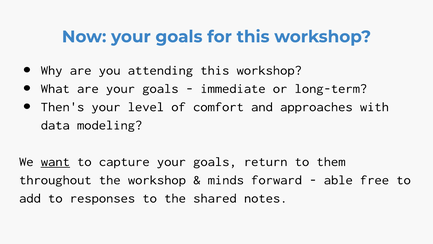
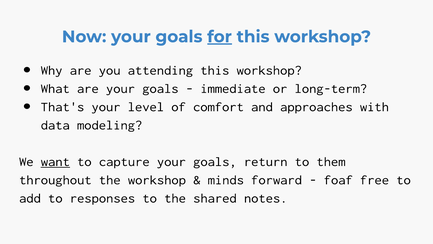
for underline: none -> present (220, 37)
Then's: Then's -> That's (63, 107)
able: able -> foaf (338, 180)
